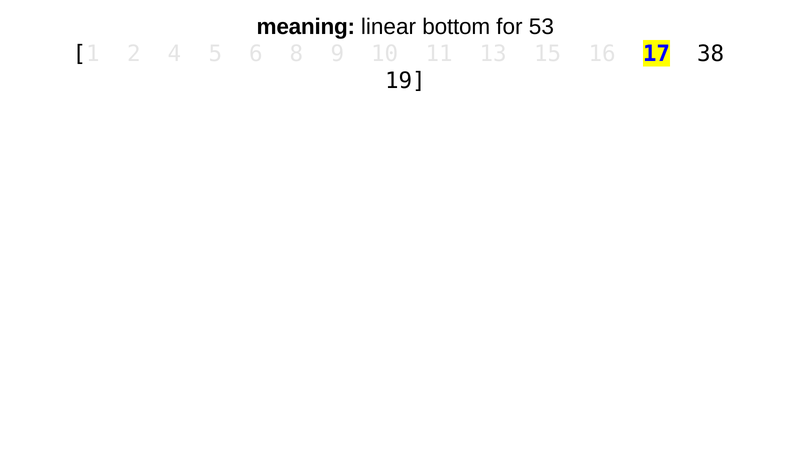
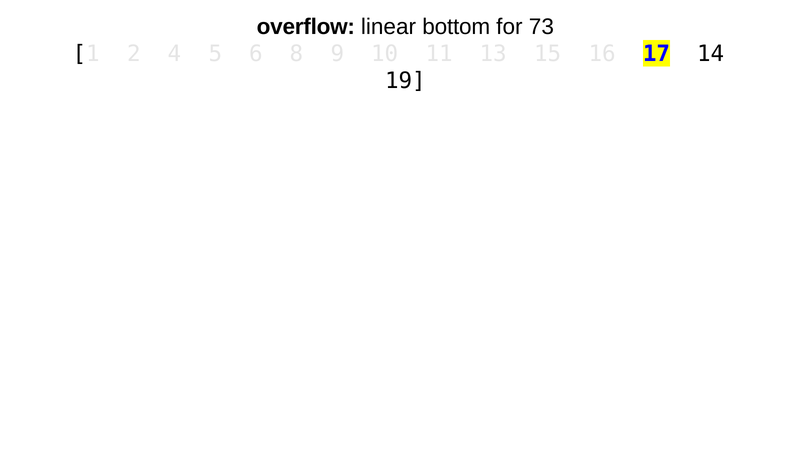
meaning: meaning -> overflow (306, 27)
53: 53 -> 73 (541, 27)
38: 38 -> 14 (711, 54)
